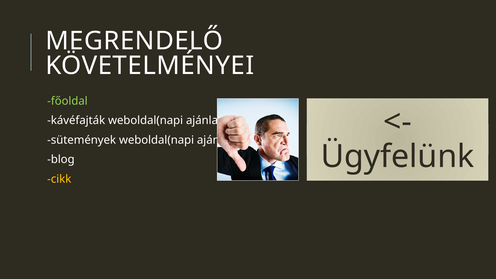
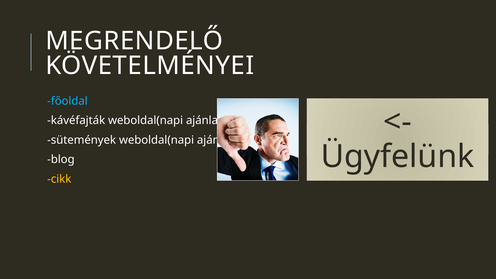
főoldal colour: light green -> light blue (67, 101)
